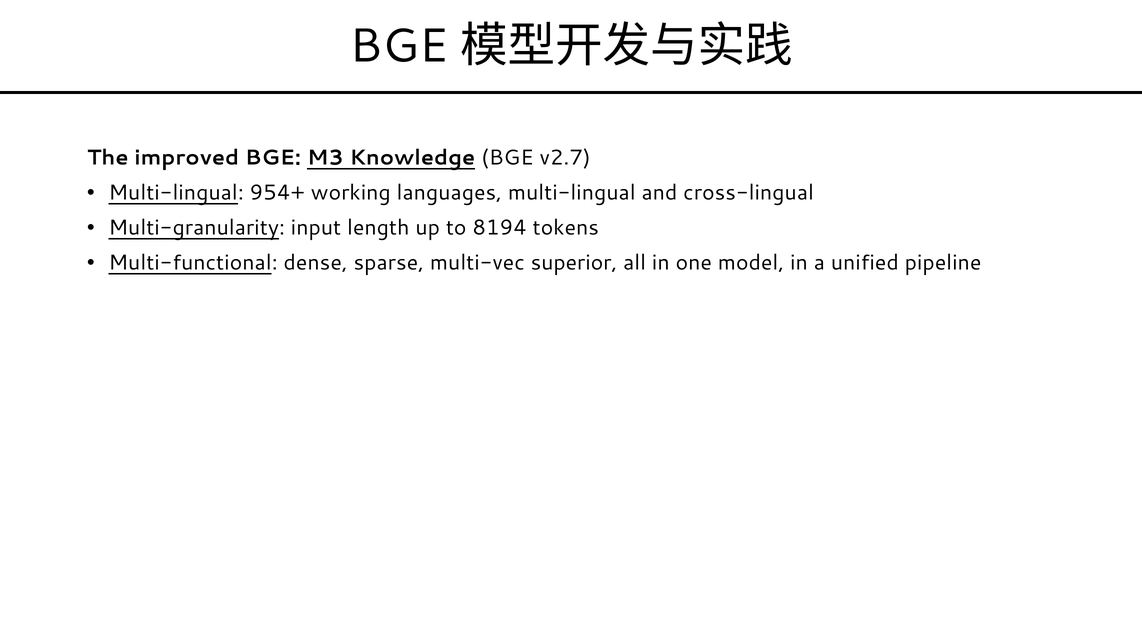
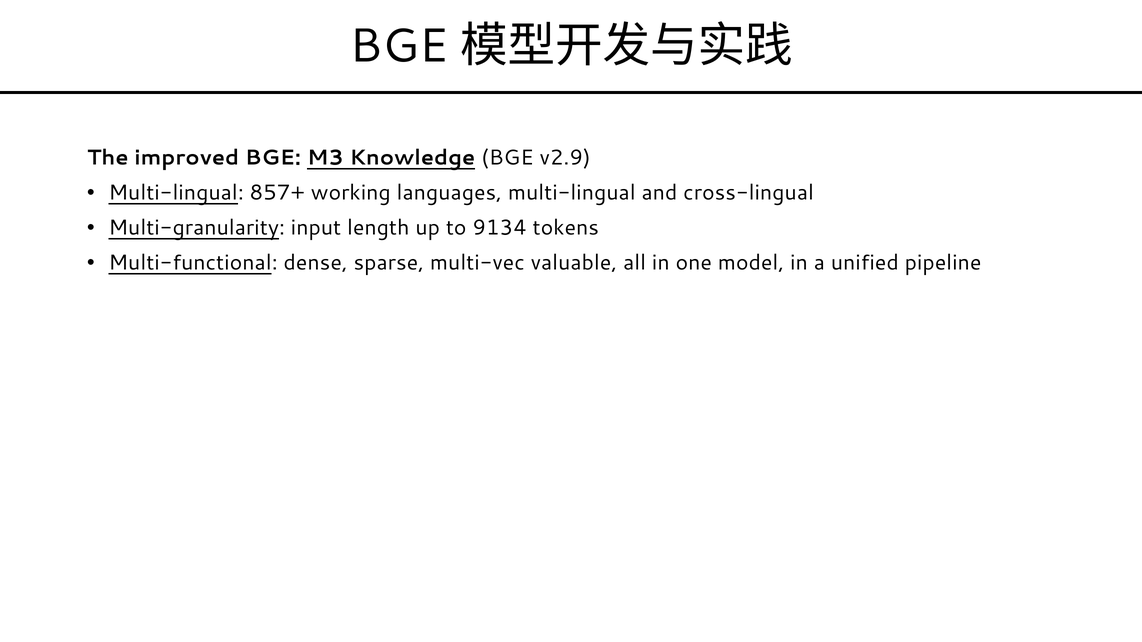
v2.7: v2.7 -> v2.9 (565, 158)
954+: 954+ -> 857+ (277, 193)
8194: 8194 -> 9134 (500, 228)
superior: superior -> valuable (574, 263)
